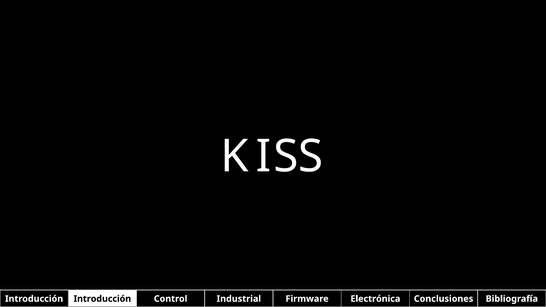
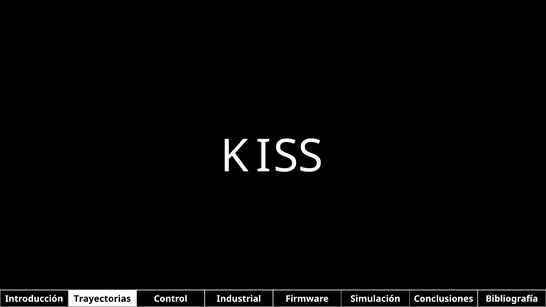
Introducción Introducción: Introducción -> Trayectorias (102, 299)
Electrónica: Electrónica -> Simulación (375, 299)
